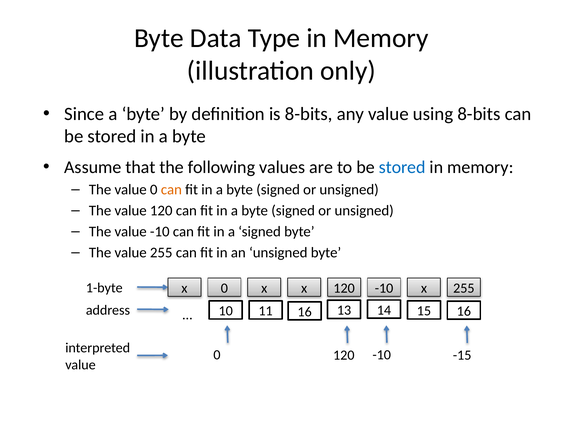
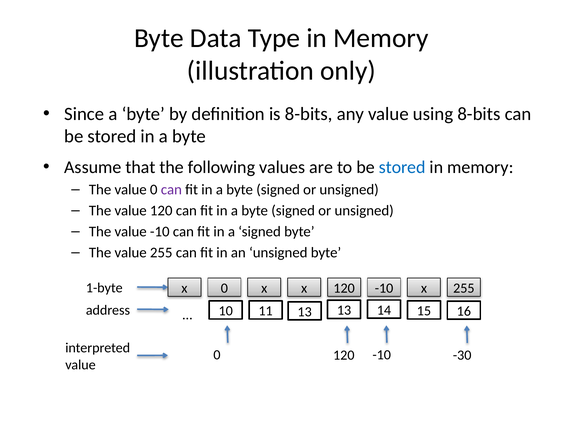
can colour: orange -> purple (171, 190)
11 16: 16 -> 13 (305, 312)
-15: -15 -> -30 (462, 355)
